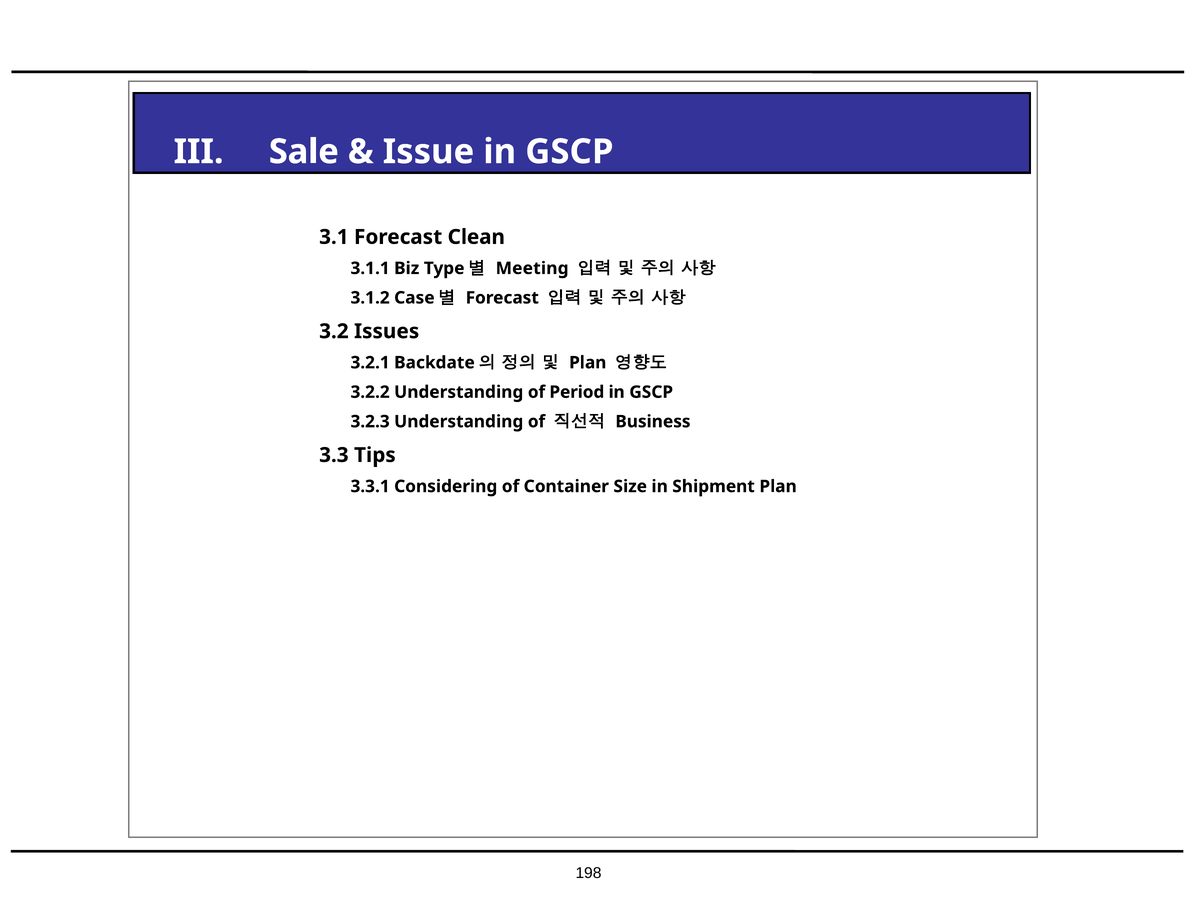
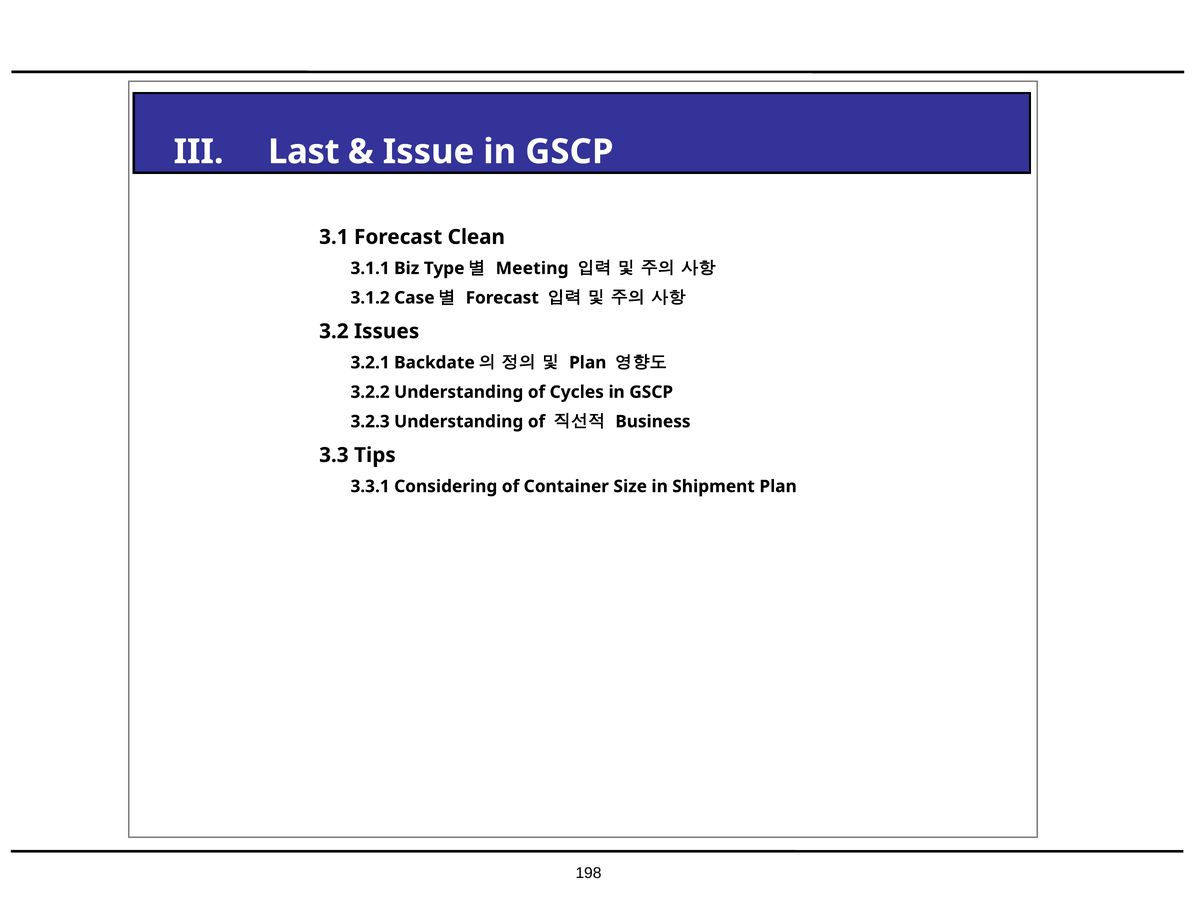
Sale: Sale -> Last (304, 152)
Period: Period -> Cycles (577, 392)
